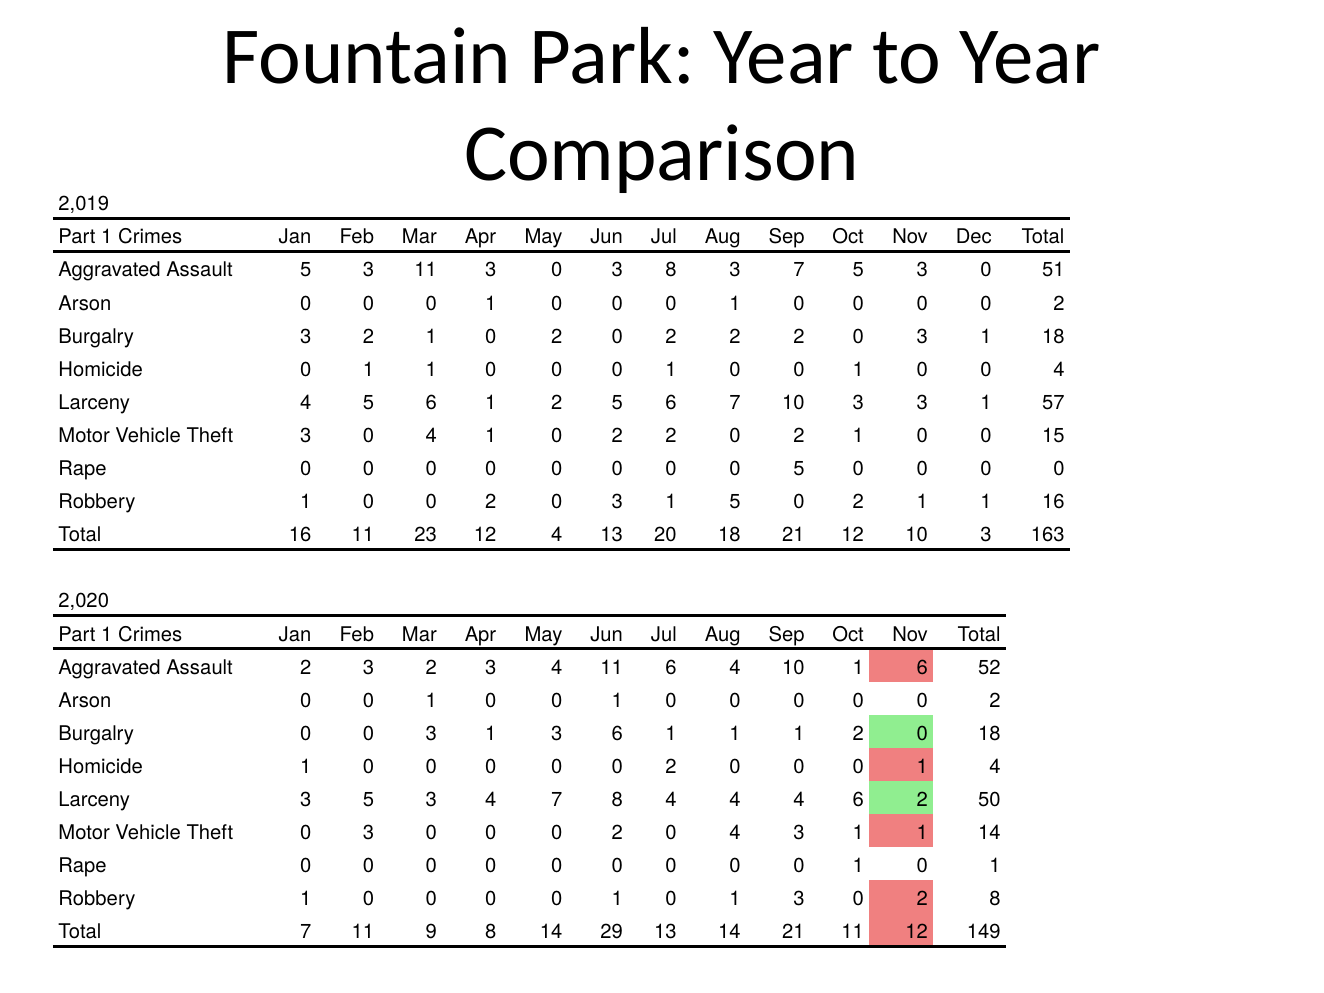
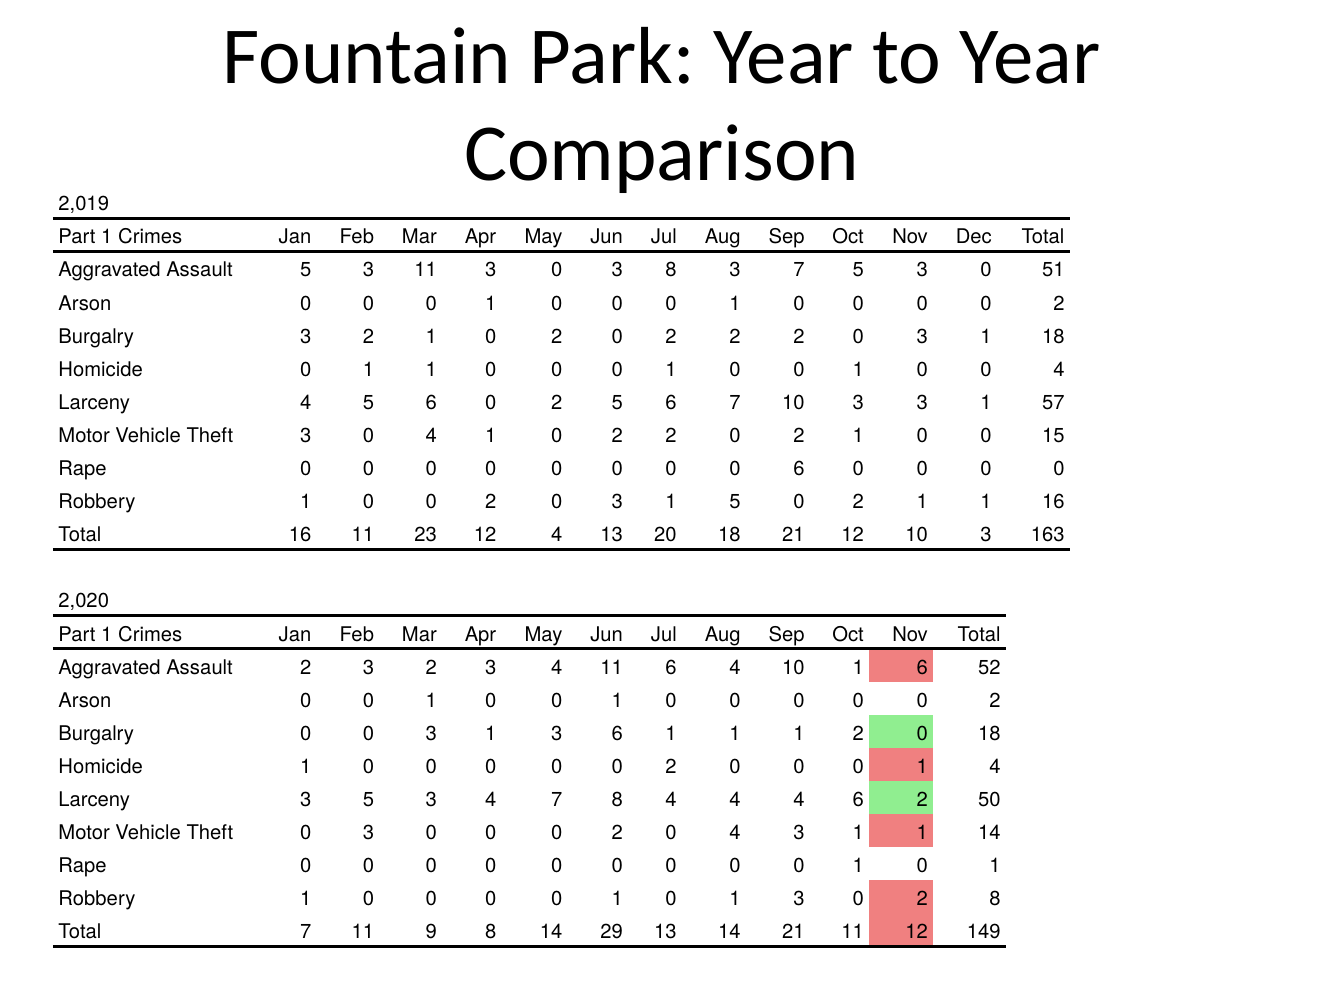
5 6 1: 1 -> 0 (491, 403)
0 5: 5 -> 6 (799, 469)
